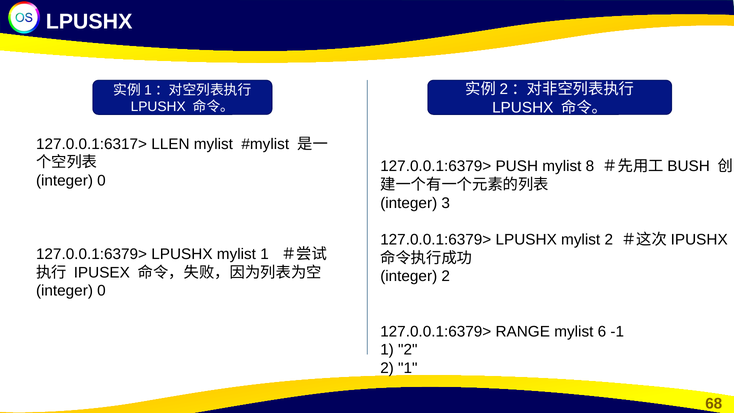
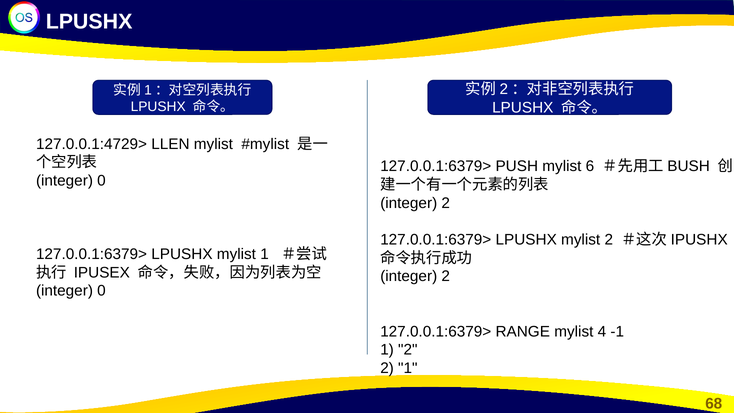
127.0.0.1:6317>: 127.0.0.1:6317> -> 127.0.0.1:4729> (92, 144)
8: 8 -> 6 (590, 166)
3: 3 -> 2 (446, 203)
6: 6 -> 4 (602, 331)
